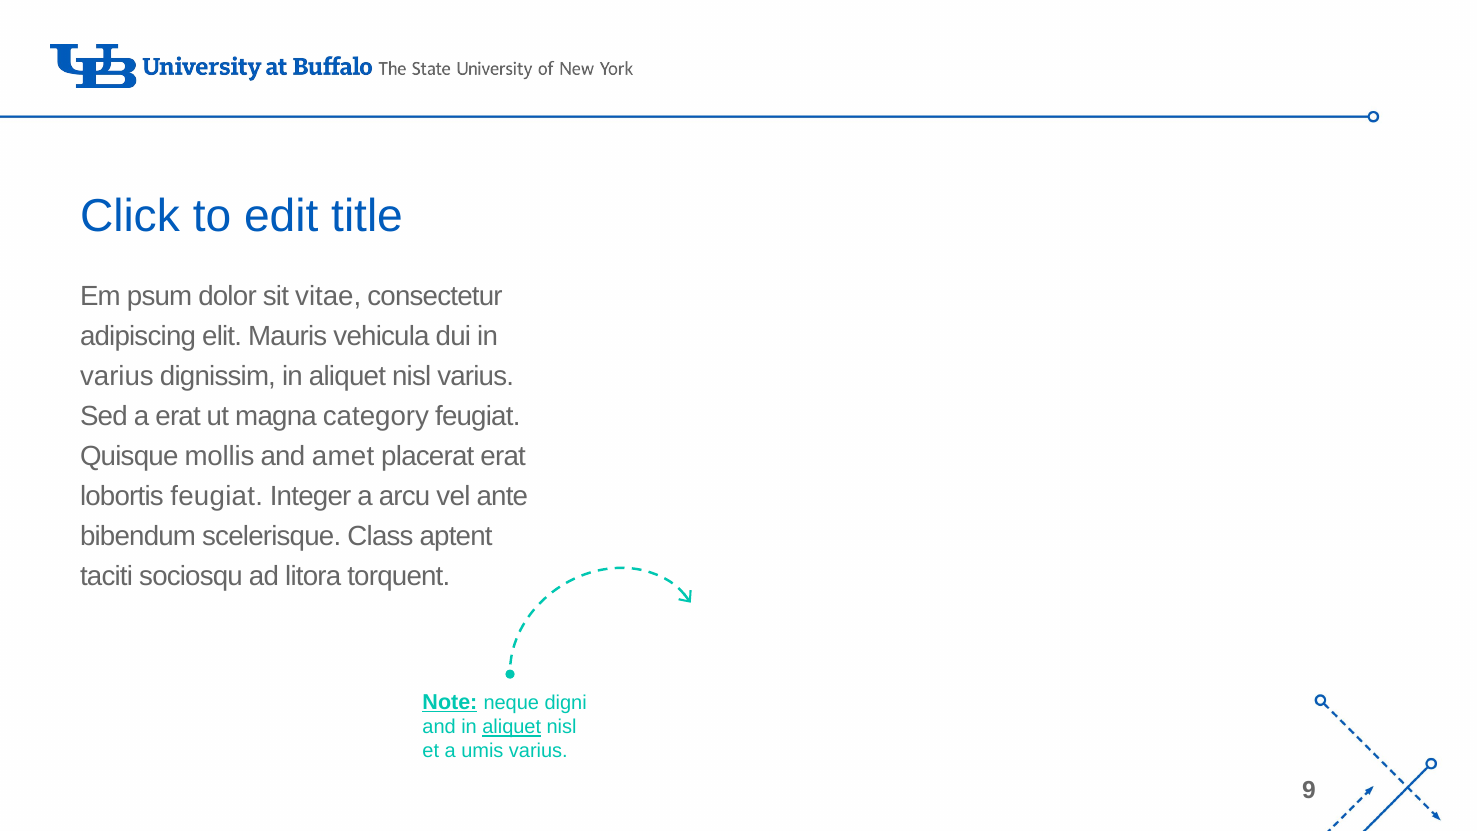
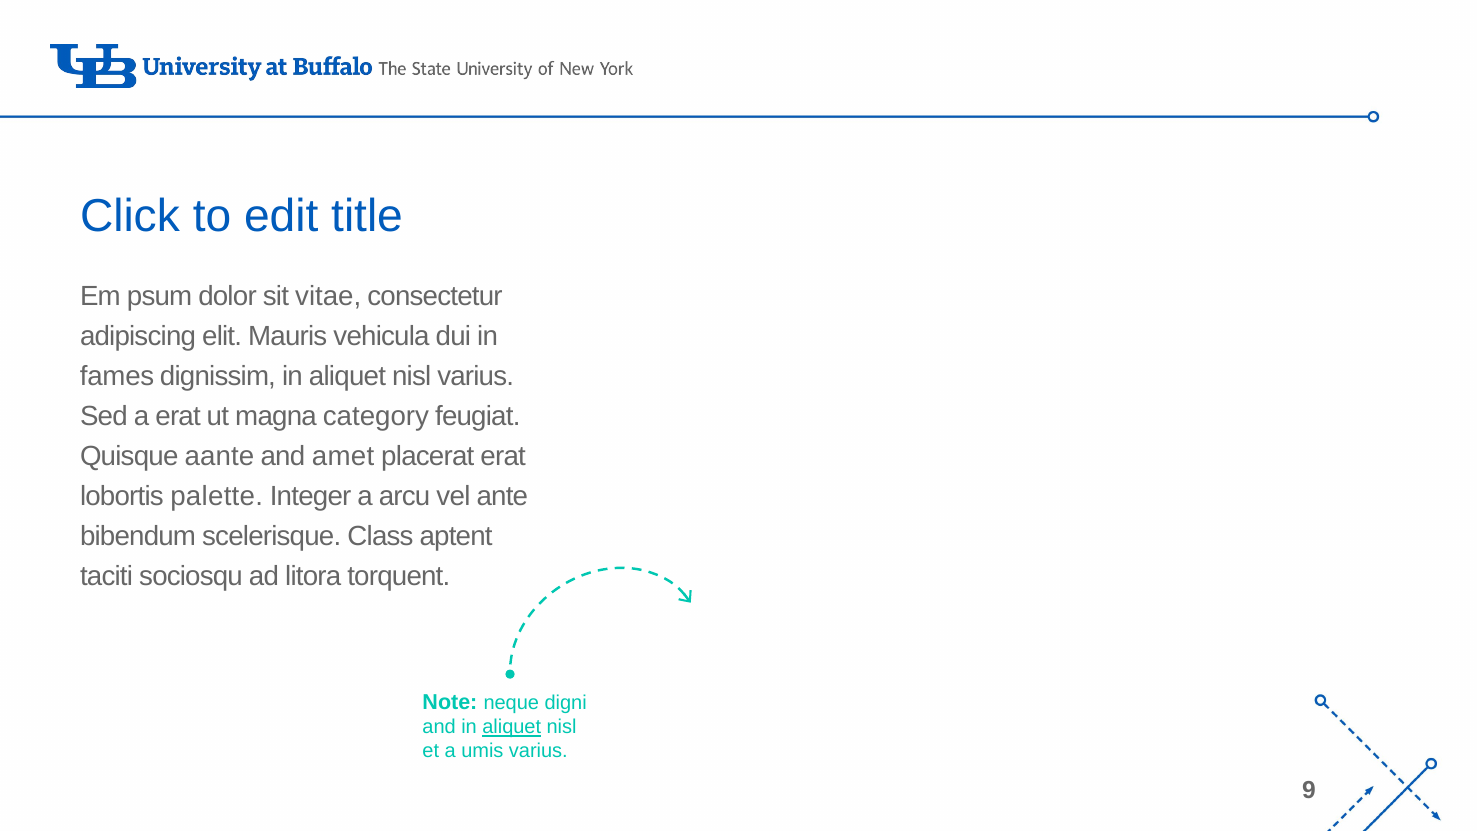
varius: varius -> fames (117, 376)
mollis: mollis -> aante (219, 456)
lobortis feugiat: feugiat -> palette (217, 496)
Note underline: present -> none (450, 702)
